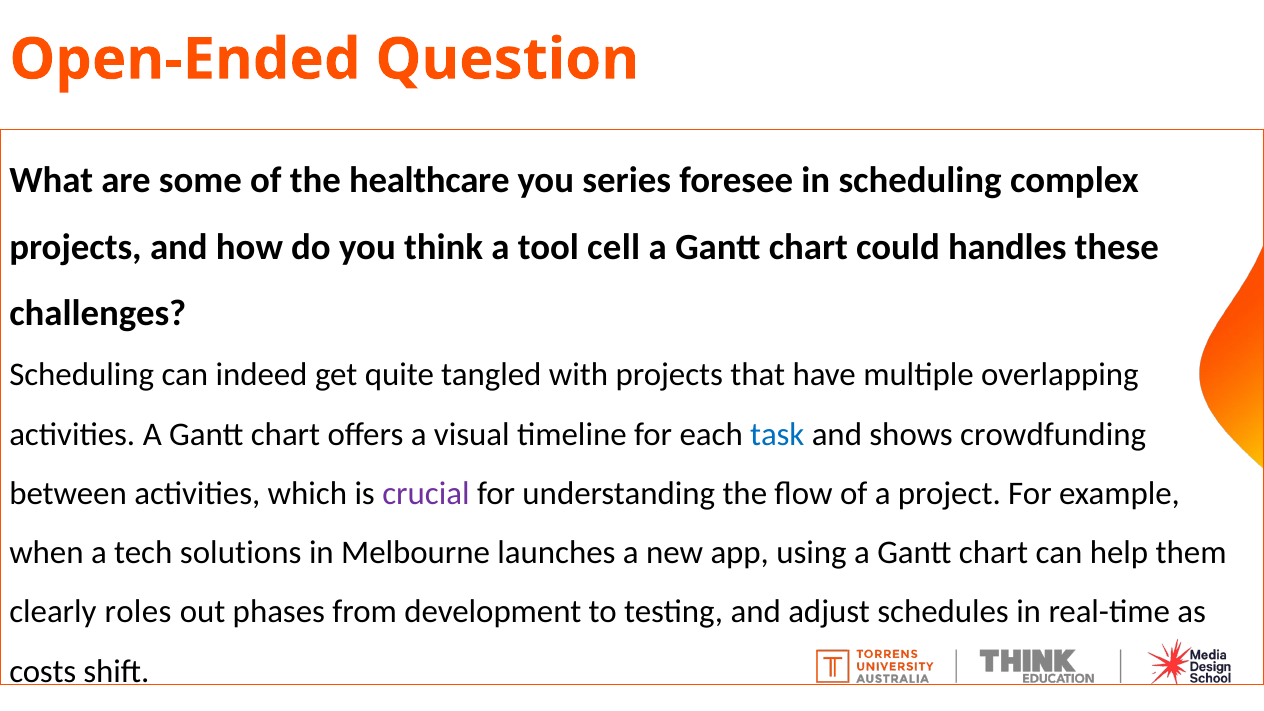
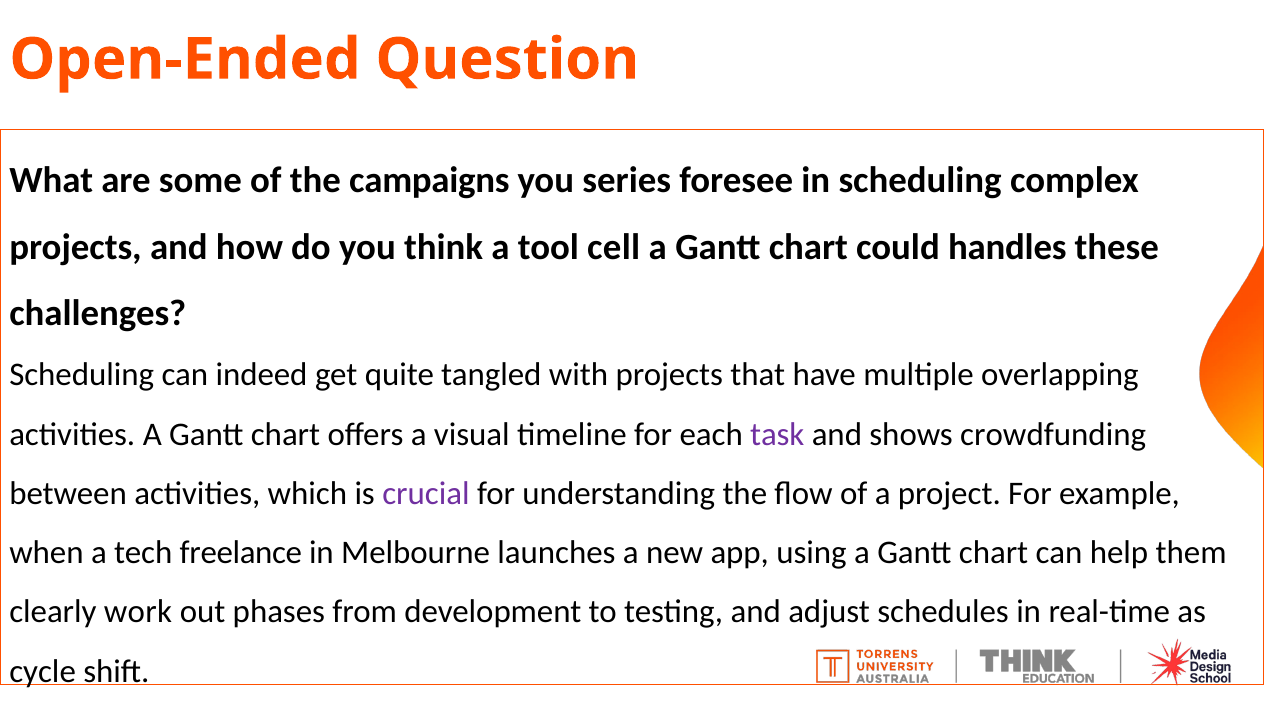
healthcare: healthcare -> campaigns (429, 181)
task colour: blue -> purple (777, 434)
solutions: solutions -> freelance (241, 553)
roles: roles -> work (138, 612)
costs: costs -> cycle (43, 671)
